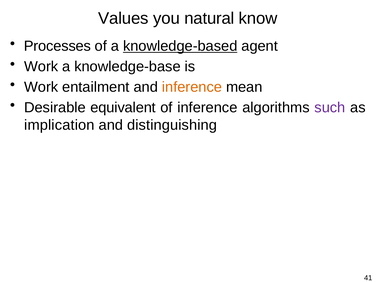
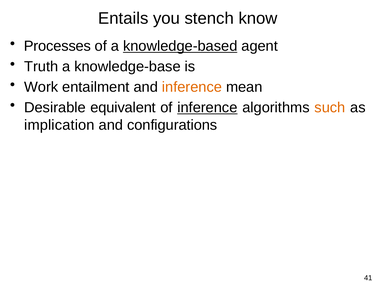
Values: Values -> Entails (123, 18)
natural: natural -> stench (209, 18)
Work: Work -> Truth (41, 67)
inference underline: none -> present (207, 108)
such colour: purple -> orange (330, 108)
distinguishing: distinguishing -> configurations (172, 125)
